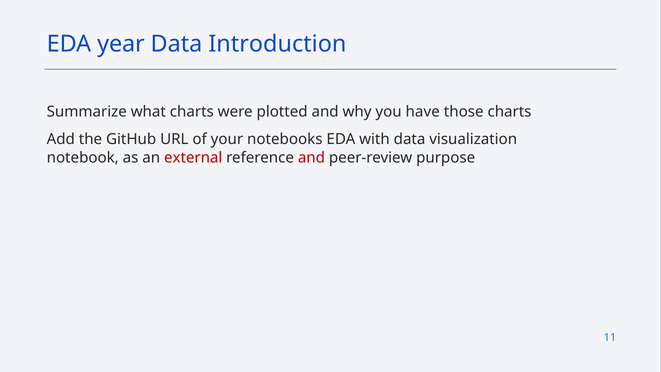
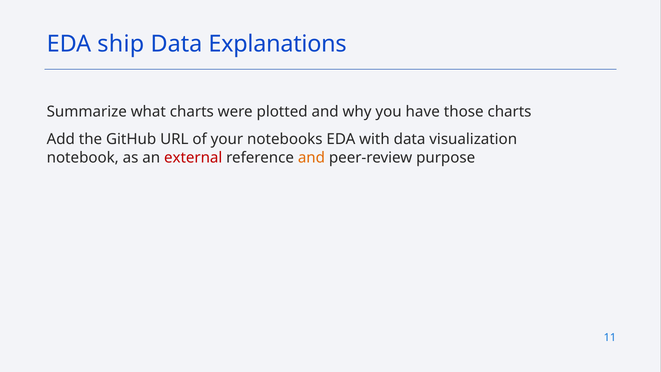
year: year -> ship (121, 44)
Introduction: Introduction -> Explanations (278, 44)
and colour: red -> orange (311, 158)
